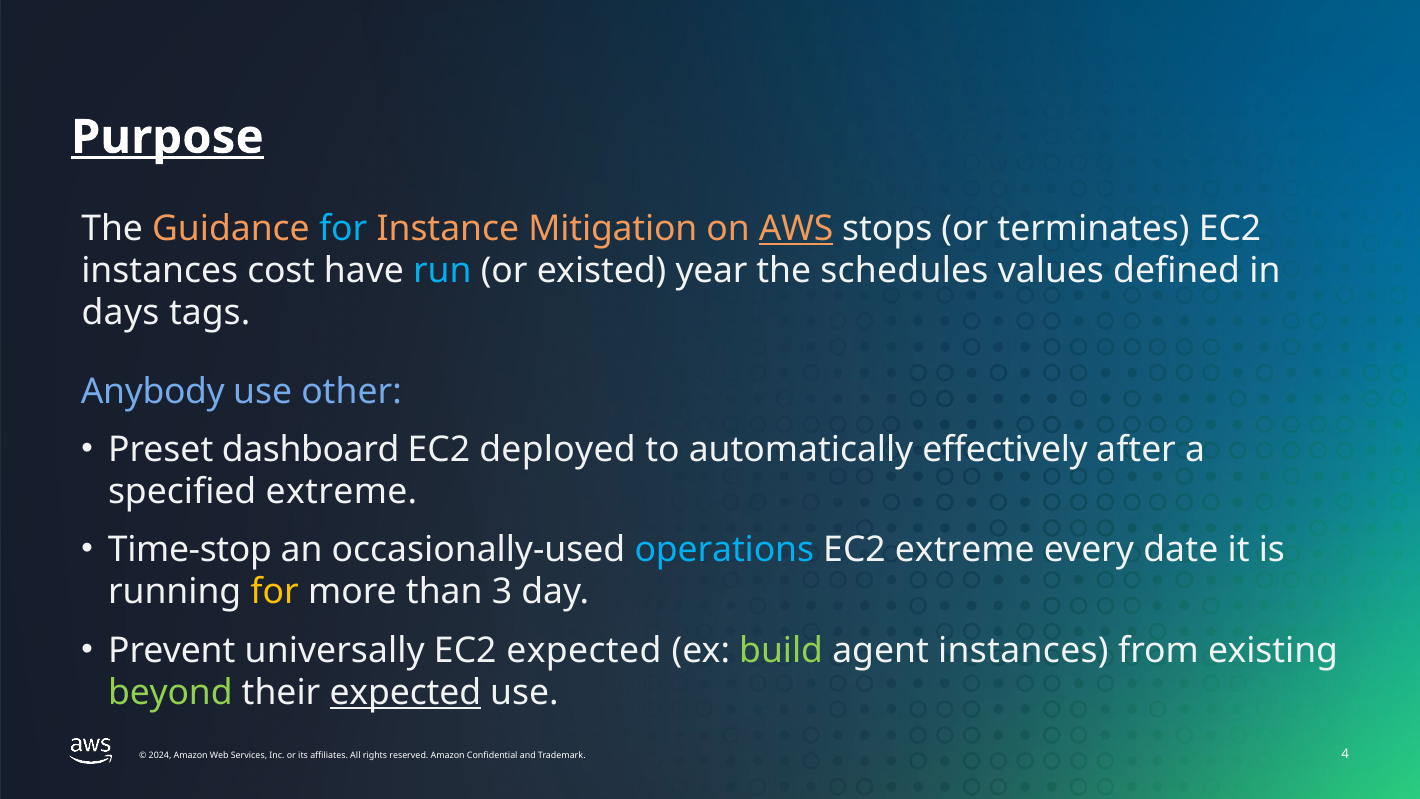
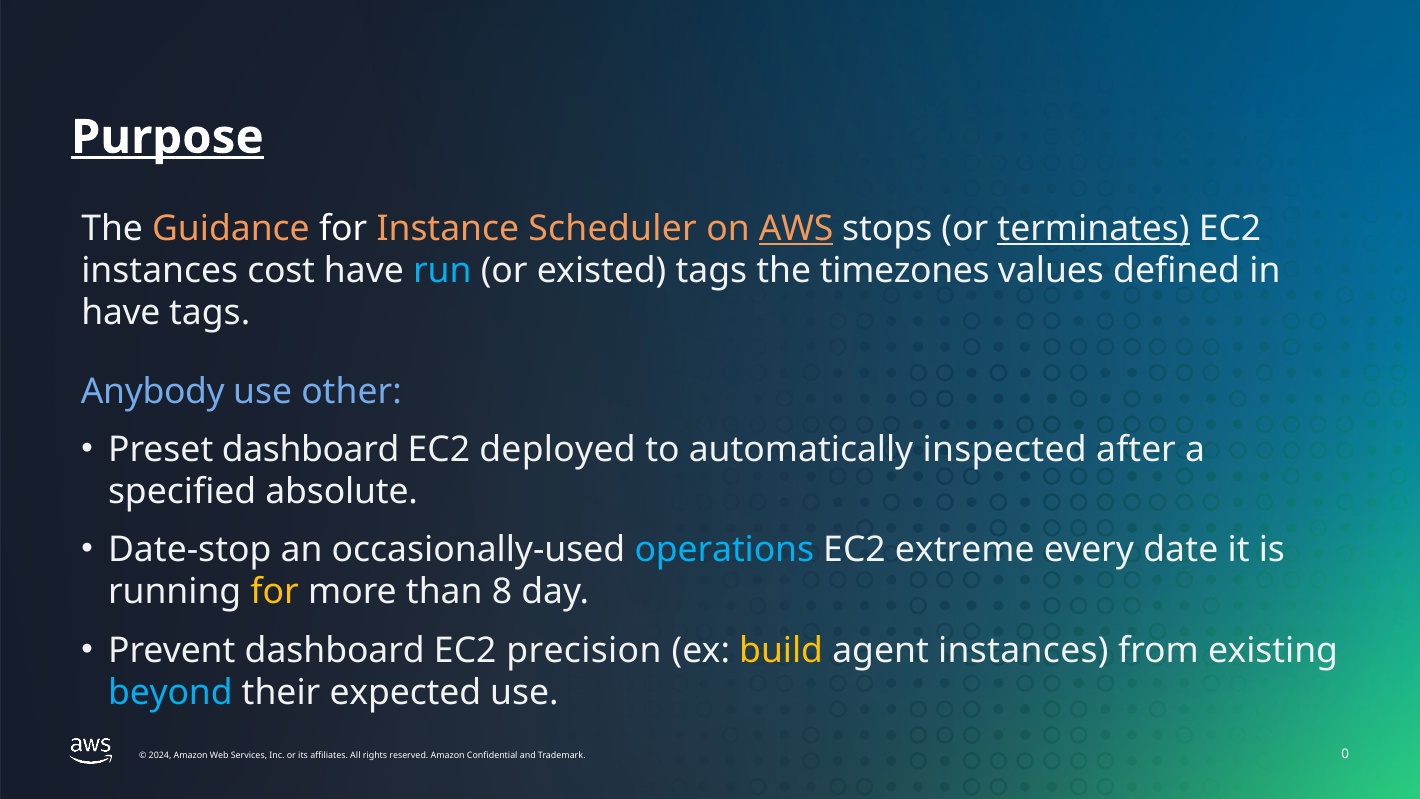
for colour: light blue -> white (343, 228)
Mitigation: Mitigation -> Scheduler (613, 228)
terminates underline: none -> present (1094, 228)
existed year: year -> tags (711, 270)
schedules: schedules -> timezones (905, 270)
days: days -> have (121, 313)
effectively: effectively -> inspected (1005, 450)
specified extreme: extreme -> absolute (342, 492)
Time-stop: Time-stop -> Date-stop (190, 550)
3: 3 -> 8 (502, 592)
Prevent universally: universally -> dashboard (335, 650)
EC2 expected: expected -> precision (584, 650)
build colour: light green -> yellow (781, 650)
beyond colour: light green -> light blue (170, 692)
expected underline: present -> none (405, 692)
4: 4 -> 0 (1345, 754)
